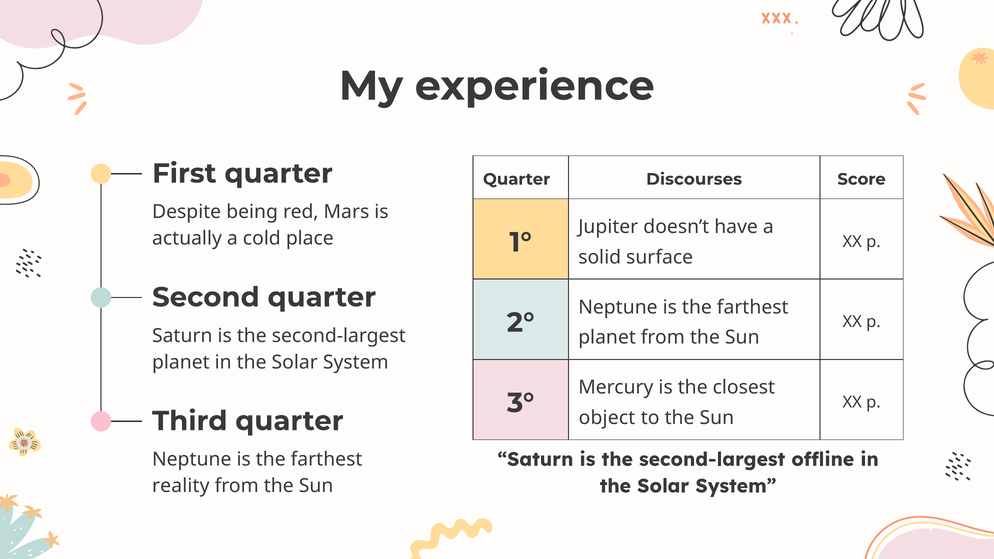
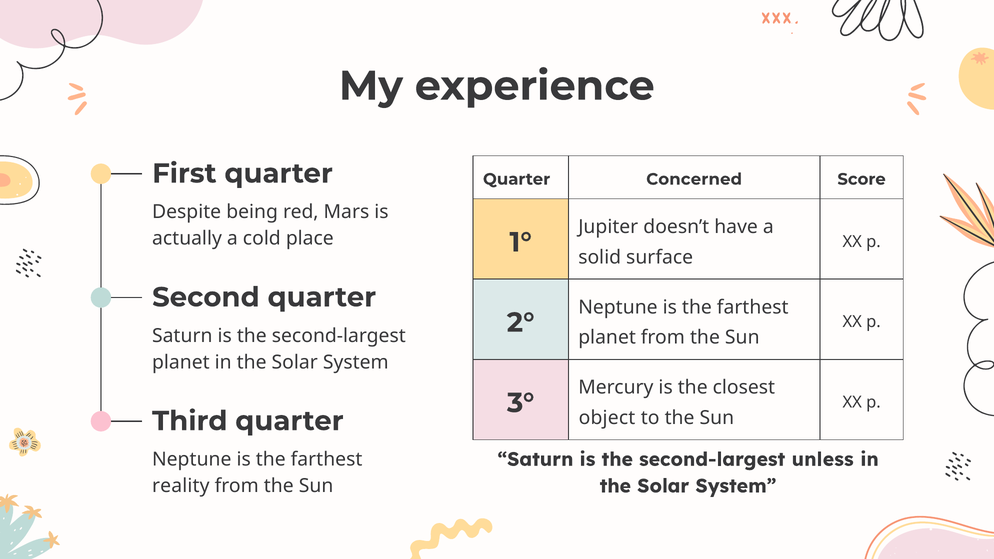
Discourses: Discourses -> Concerned (694, 179)
offline: offline -> unless (823, 460)
